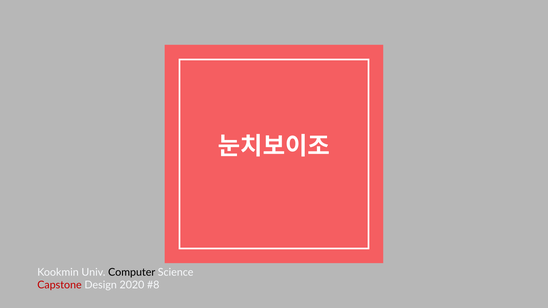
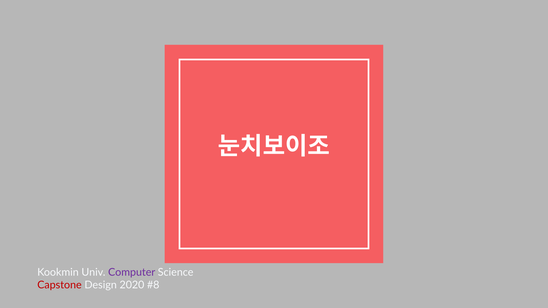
Computer colour: black -> purple (132, 273)
